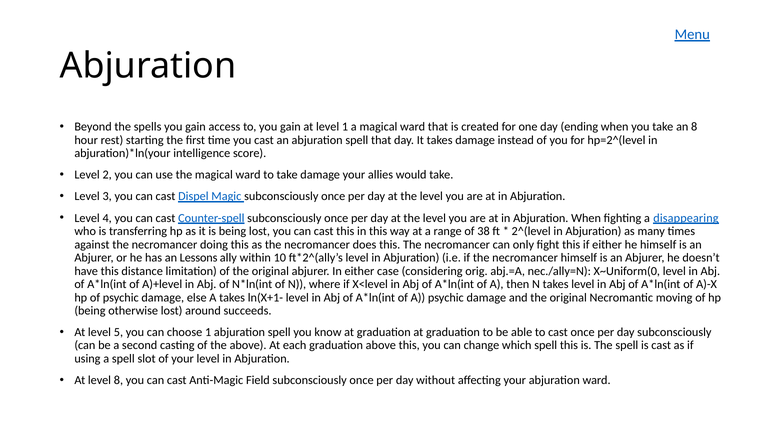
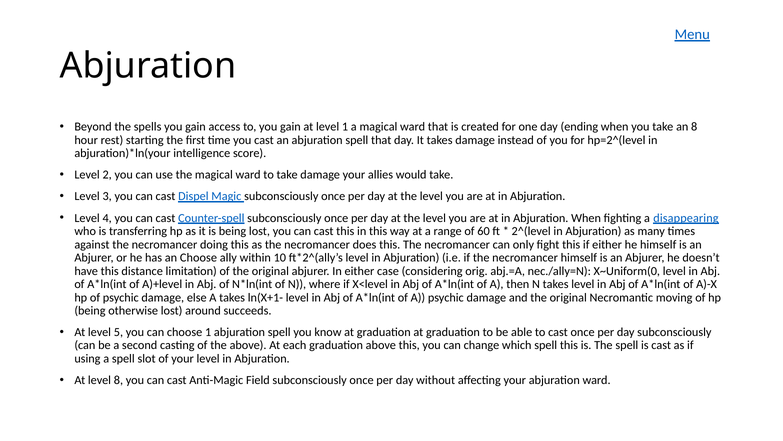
38: 38 -> 60 (483, 231)
an Lessons: Lessons -> Choose (198, 257)
